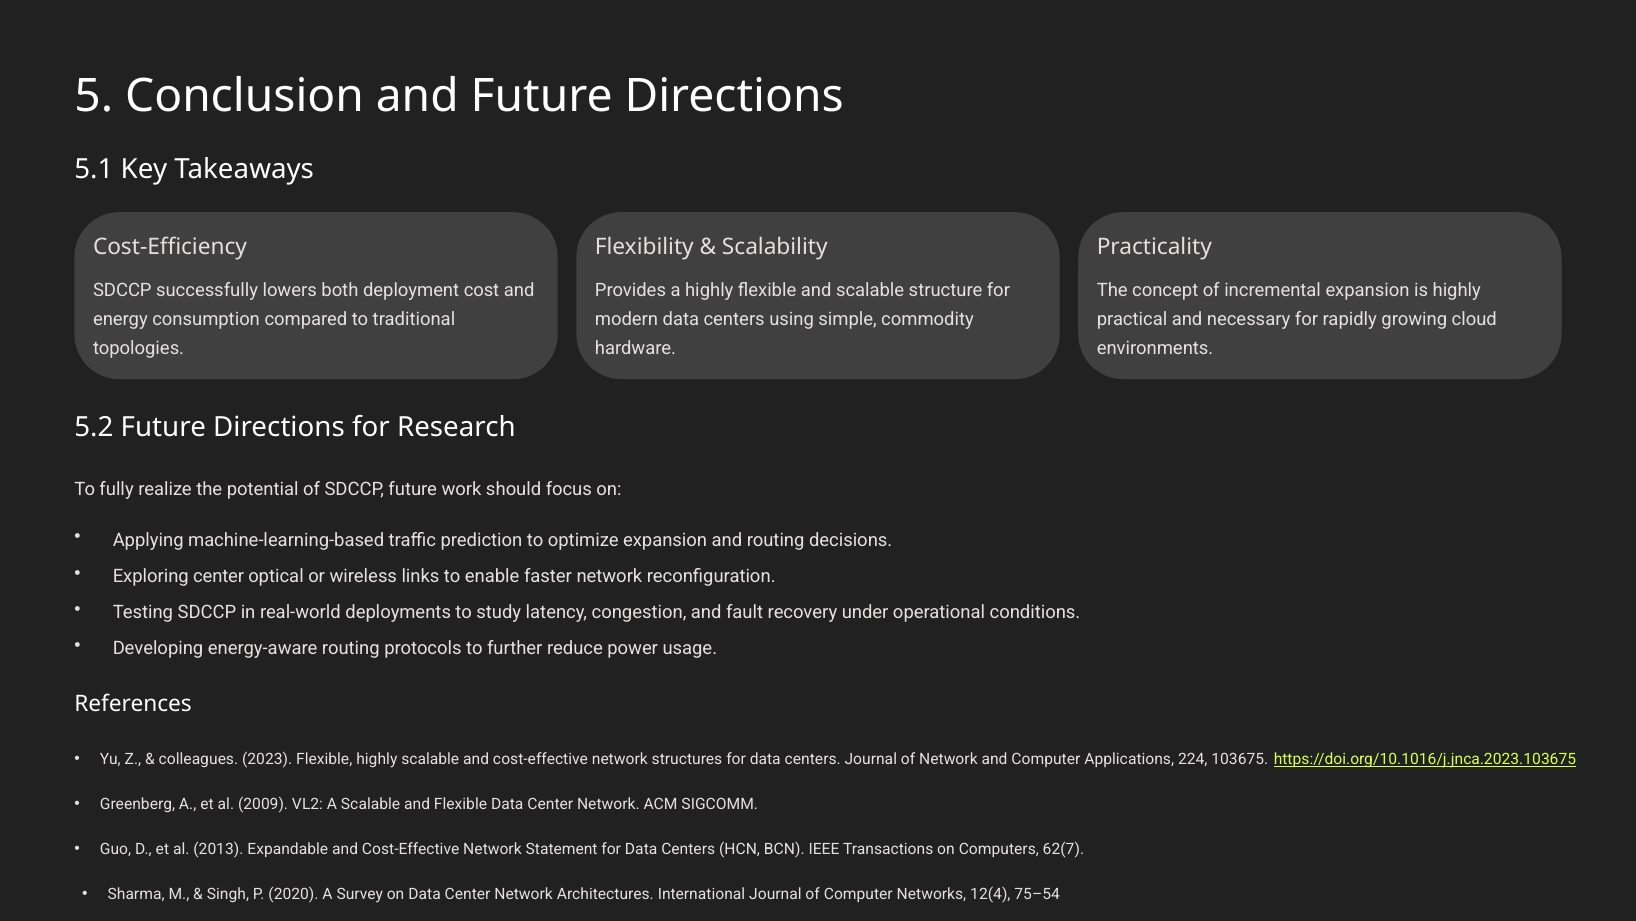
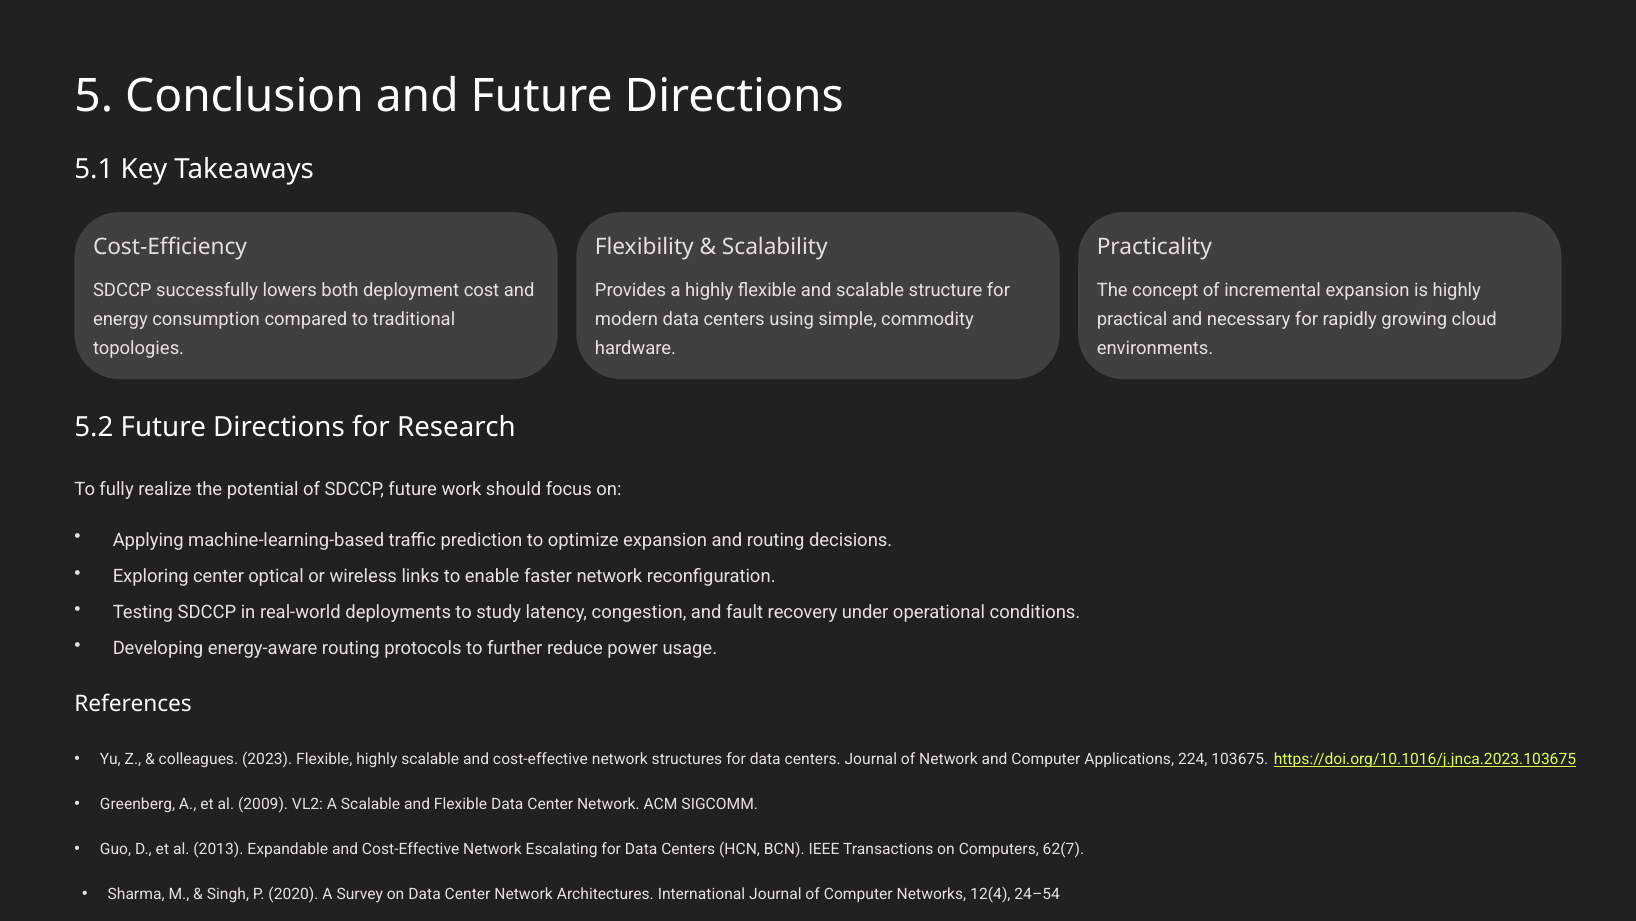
Statement: Statement -> Escalating (562, 848)
75–54: 75–54 -> 24–54 (1037, 894)
